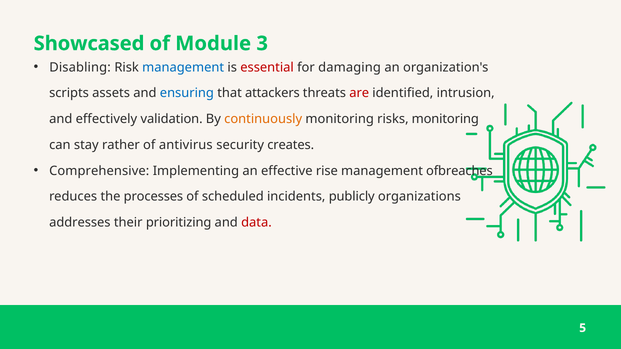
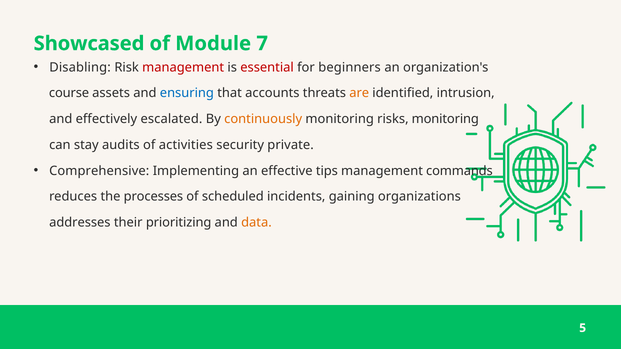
3: 3 -> 7 (262, 44)
management colour: blue -> red (183, 67)
damaging: damaging -> beginners (350, 67)
scripts: scripts -> course (69, 93)
attackers: attackers -> accounts (272, 93)
are colour: red -> orange (359, 93)
validation: validation -> escalated (171, 119)
rather: rather -> audits (121, 145)
antivirus: antivirus -> activities (186, 145)
creates: creates -> private (291, 145)
rise: rise -> tips (327, 171)
ofbreaches: ofbreaches -> commands (459, 171)
publicly: publicly -> gaining (352, 197)
data colour: red -> orange (256, 223)
